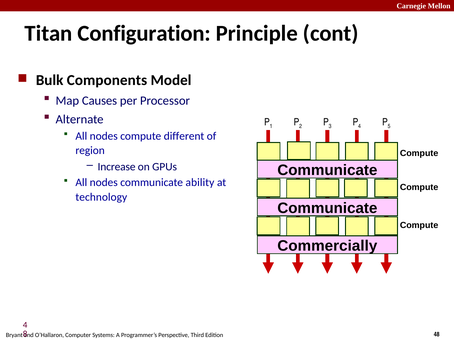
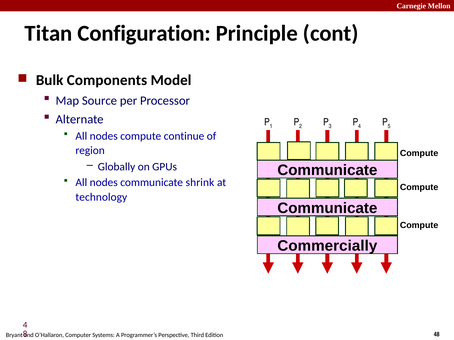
Causes: Causes -> Source (99, 101)
different: different -> continue (184, 136)
Increase: Increase -> Globally (117, 167)
ability: ability -> shrink (200, 183)
